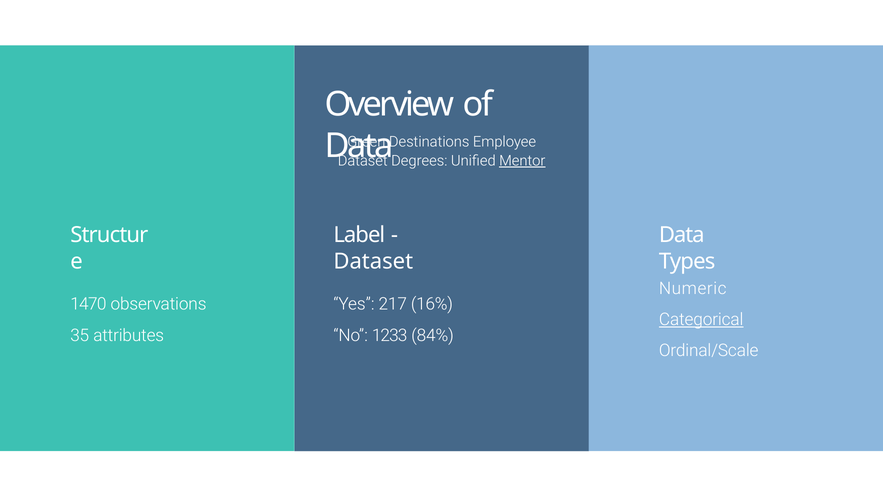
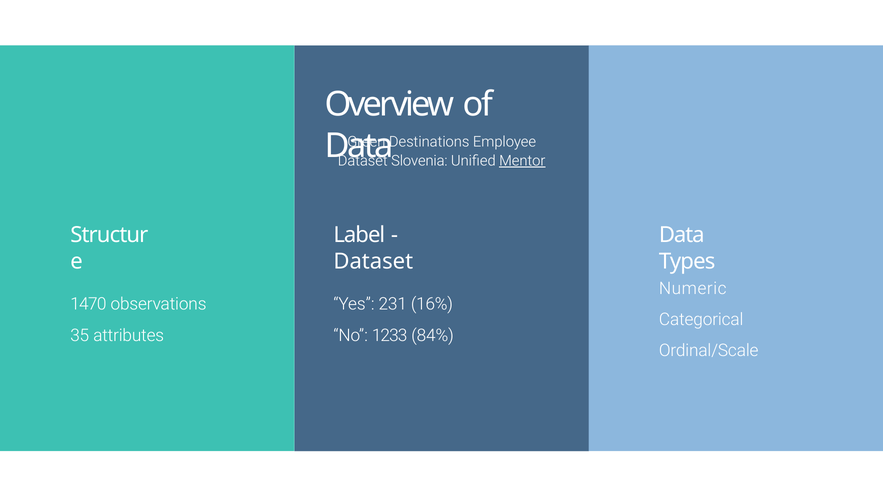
Degrees: Degrees -> Slovenia (419, 161)
217: 217 -> 231 (393, 304)
Categorical underline: present -> none (701, 319)
